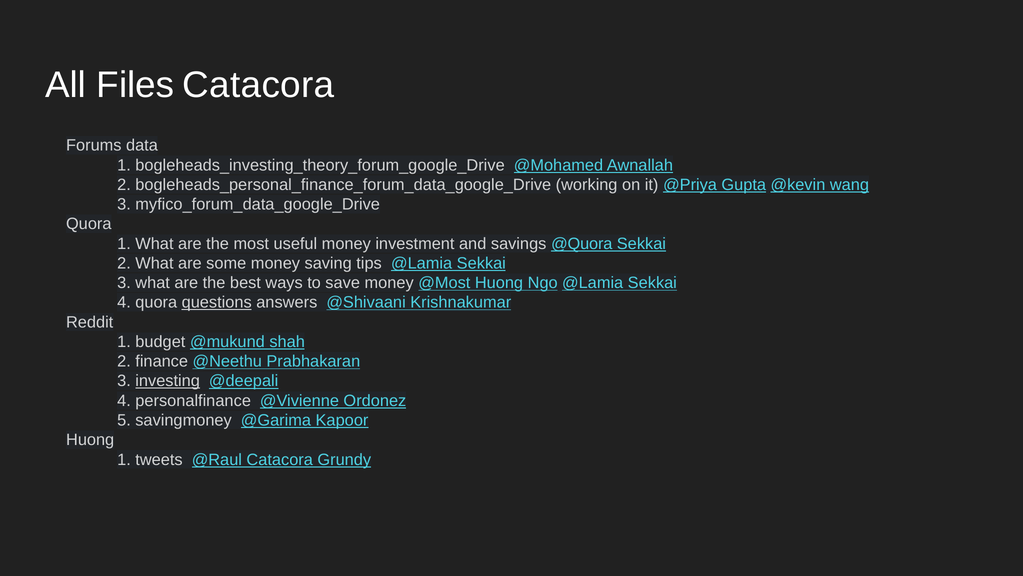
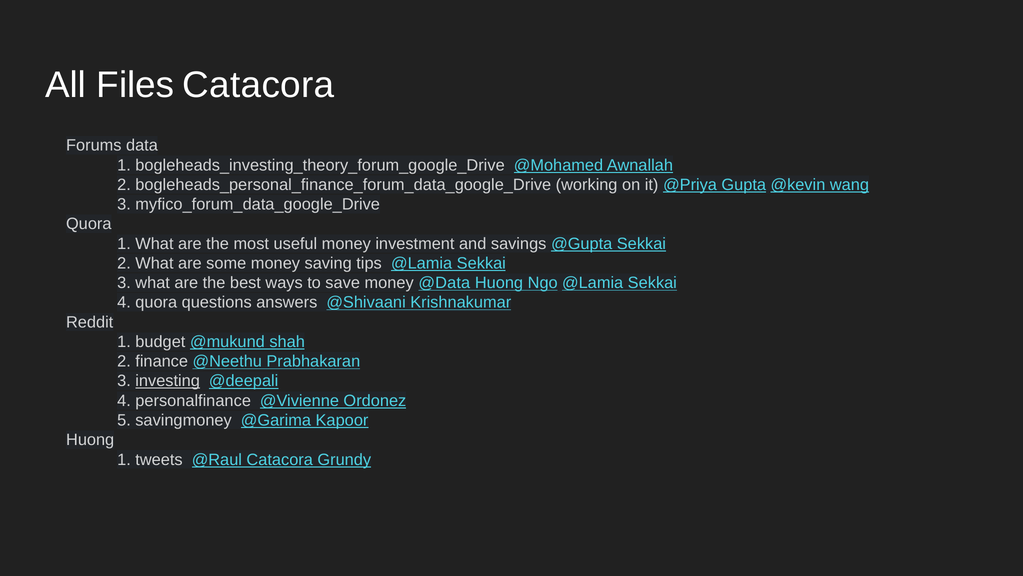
@Quora: @Quora -> @Gupta (582, 243)
@Most: @Most -> @Data (444, 283)
questions underline: present -> none (217, 302)
